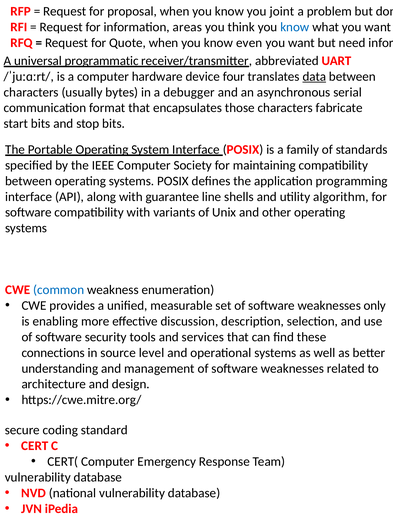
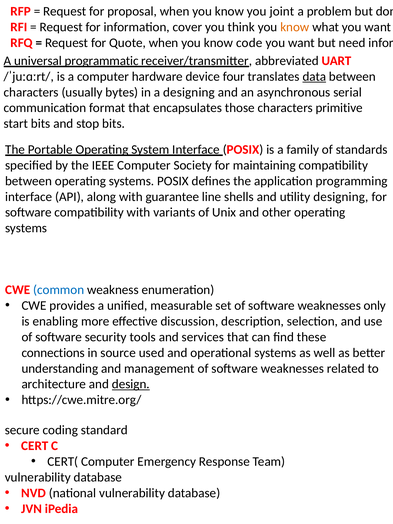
areas: areas -> cover (187, 27)
know colour: blue -> orange (295, 27)
even: even -> code (249, 43)
a debugger: debugger -> designing (189, 92)
fabricate: fabricate -> primitive (339, 108)
utility algorithm: algorithm -> designing (341, 197)
level: level -> used (152, 353)
design underline: none -> present (131, 384)
